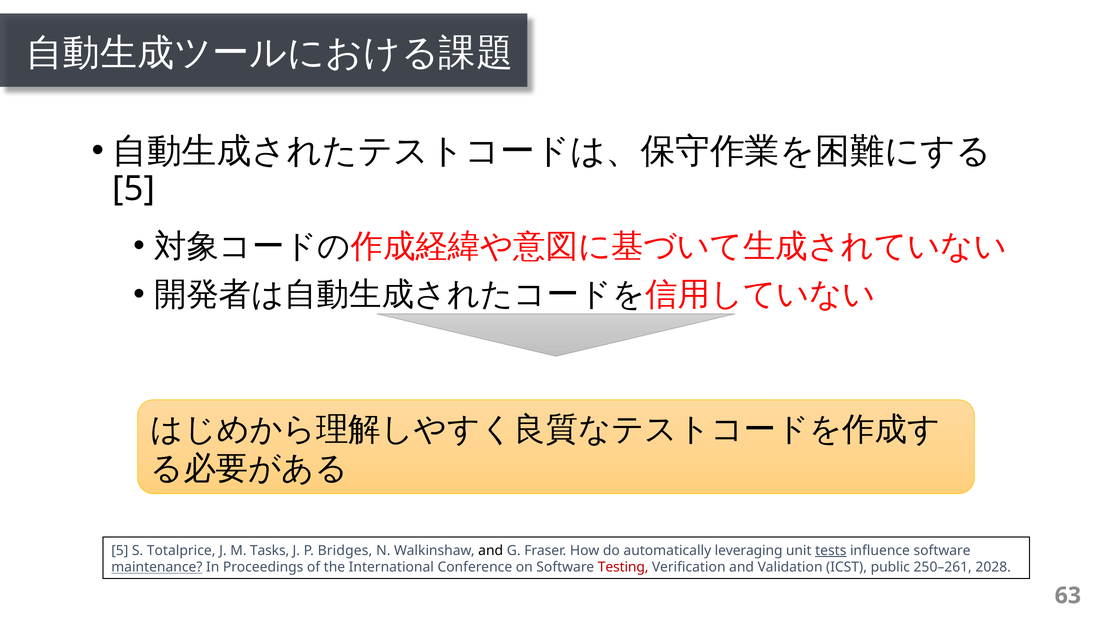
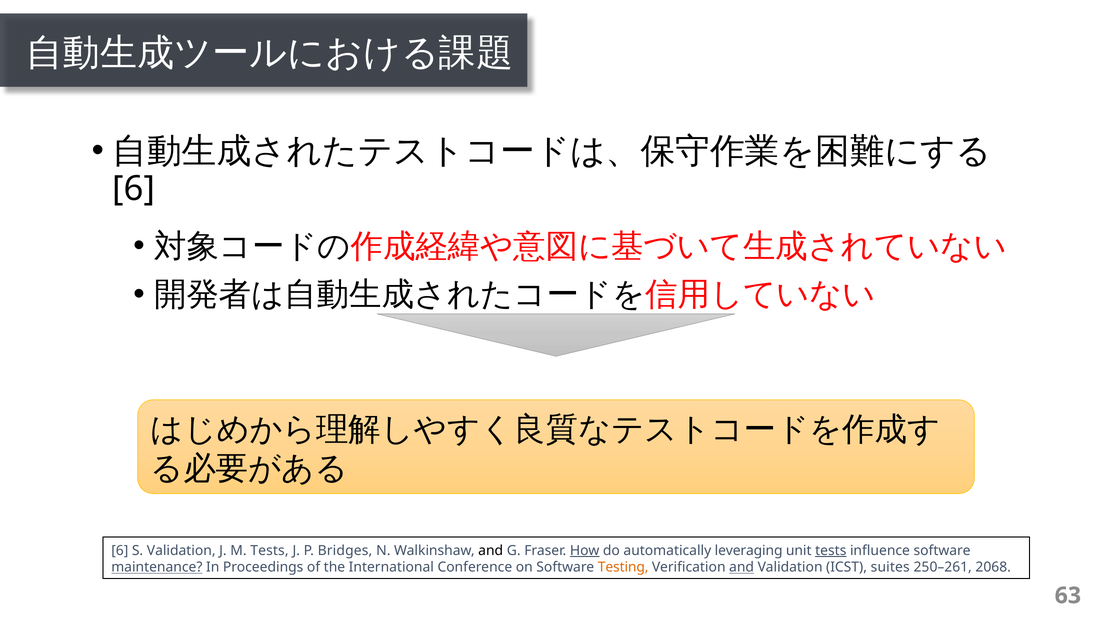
5: 5 -> 6 (134, 189)
5: 5 -> 6 (120, 551)
S Totalprice: Totalprice -> Validation (181, 551)
M Tasks: Tasks -> Tests (269, 551)
How underline: none -> present (585, 551)
Testing colour: red -> orange (623, 568)
and underline: none -> present (742, 568)
public: public -> suites (890, 568)
2028: 2028 -> 2068 (993, 568)
